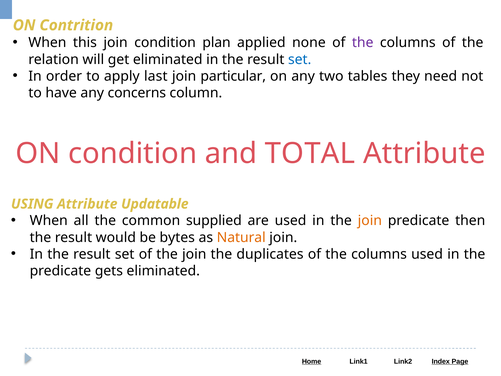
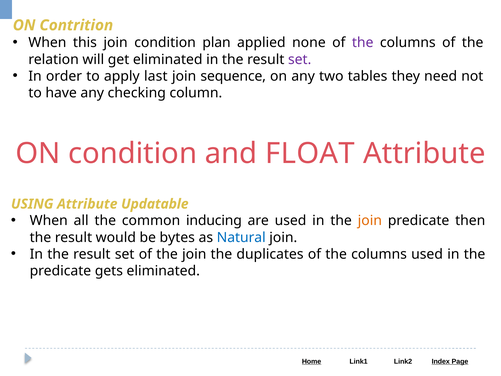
set colour: blue -> purple (300, 59)
particular: particular -> sequence (233, 76)
concerns: concerns -> checking (137, 93)
TOTAL: TOTAL -> FLOAT (310, 153)
supplied: supplied -> inducing (214, 221)
Natural colour: orange -> blue (241, 237)
